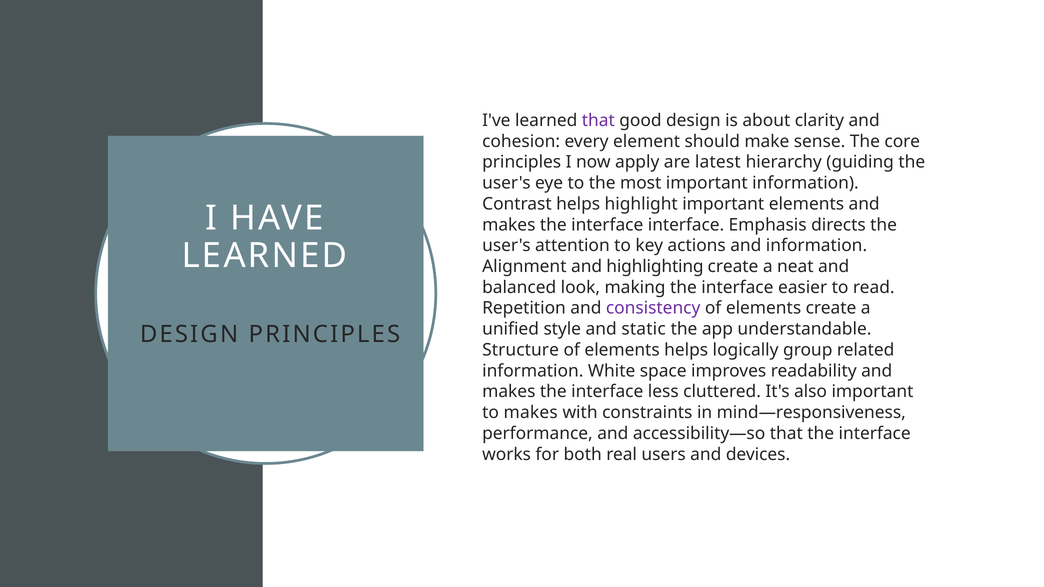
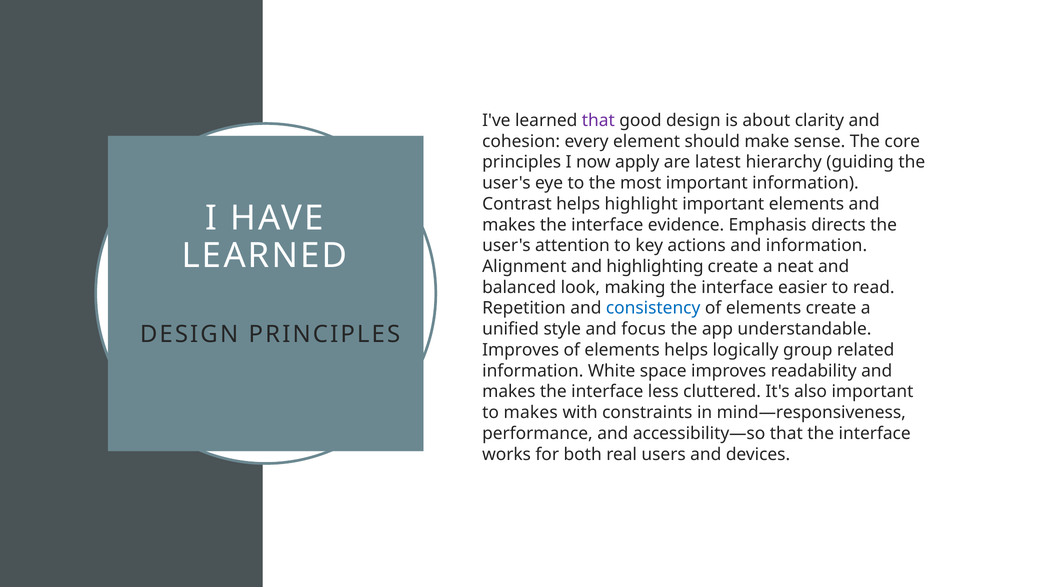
interface interface: interface -> evidence (686, 225)
consistency colour: purple -> blue (653, 308)
static: static -> focus (644, 329)
Structure: Structure -> Improves (521, 350)
